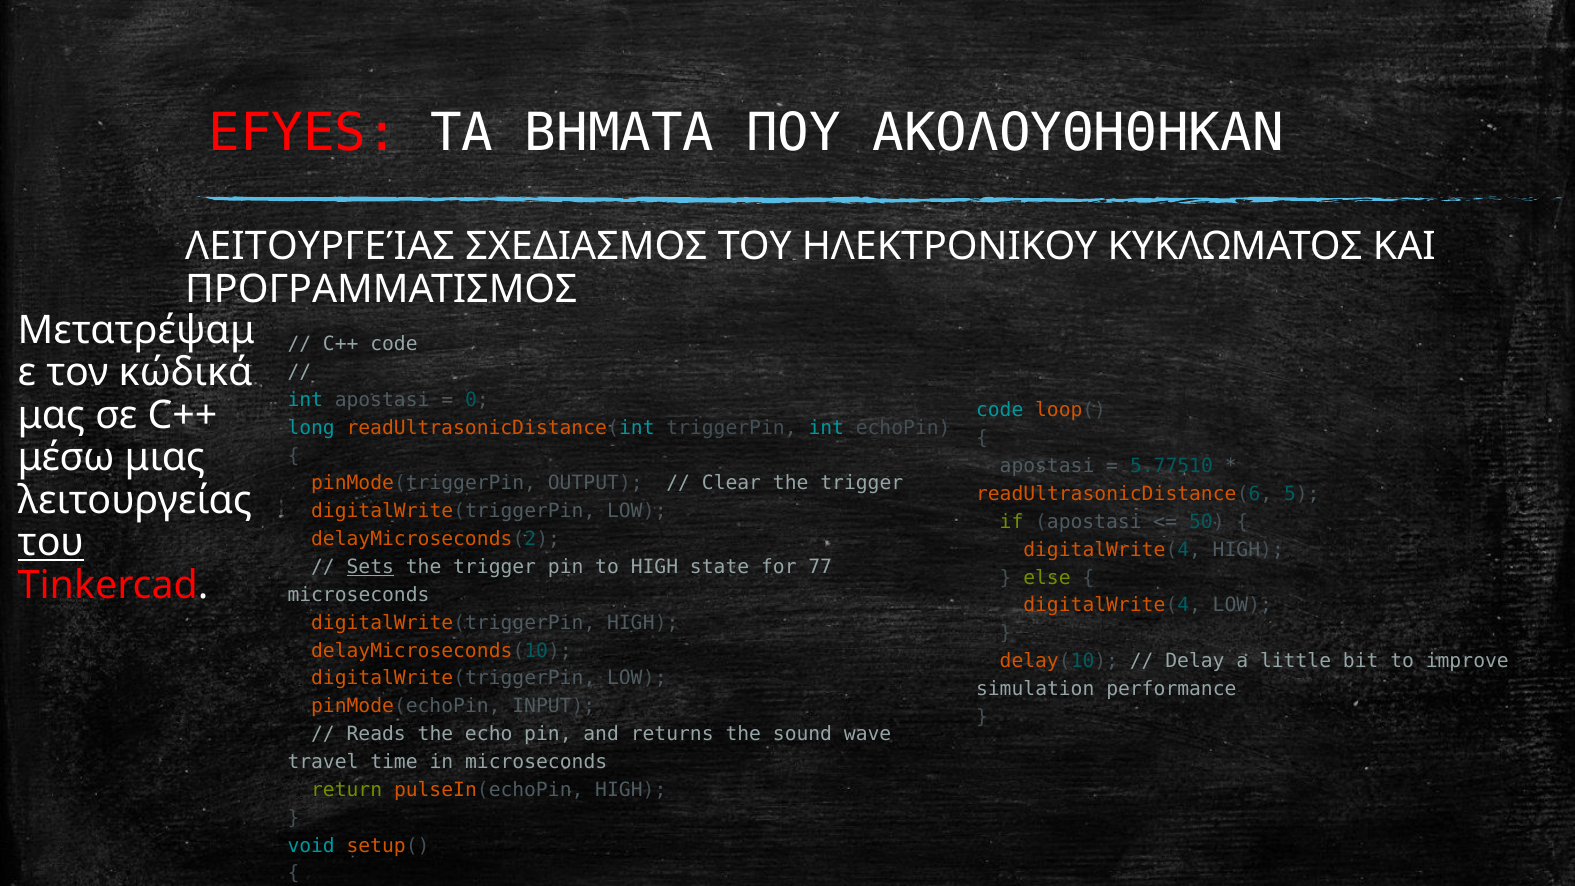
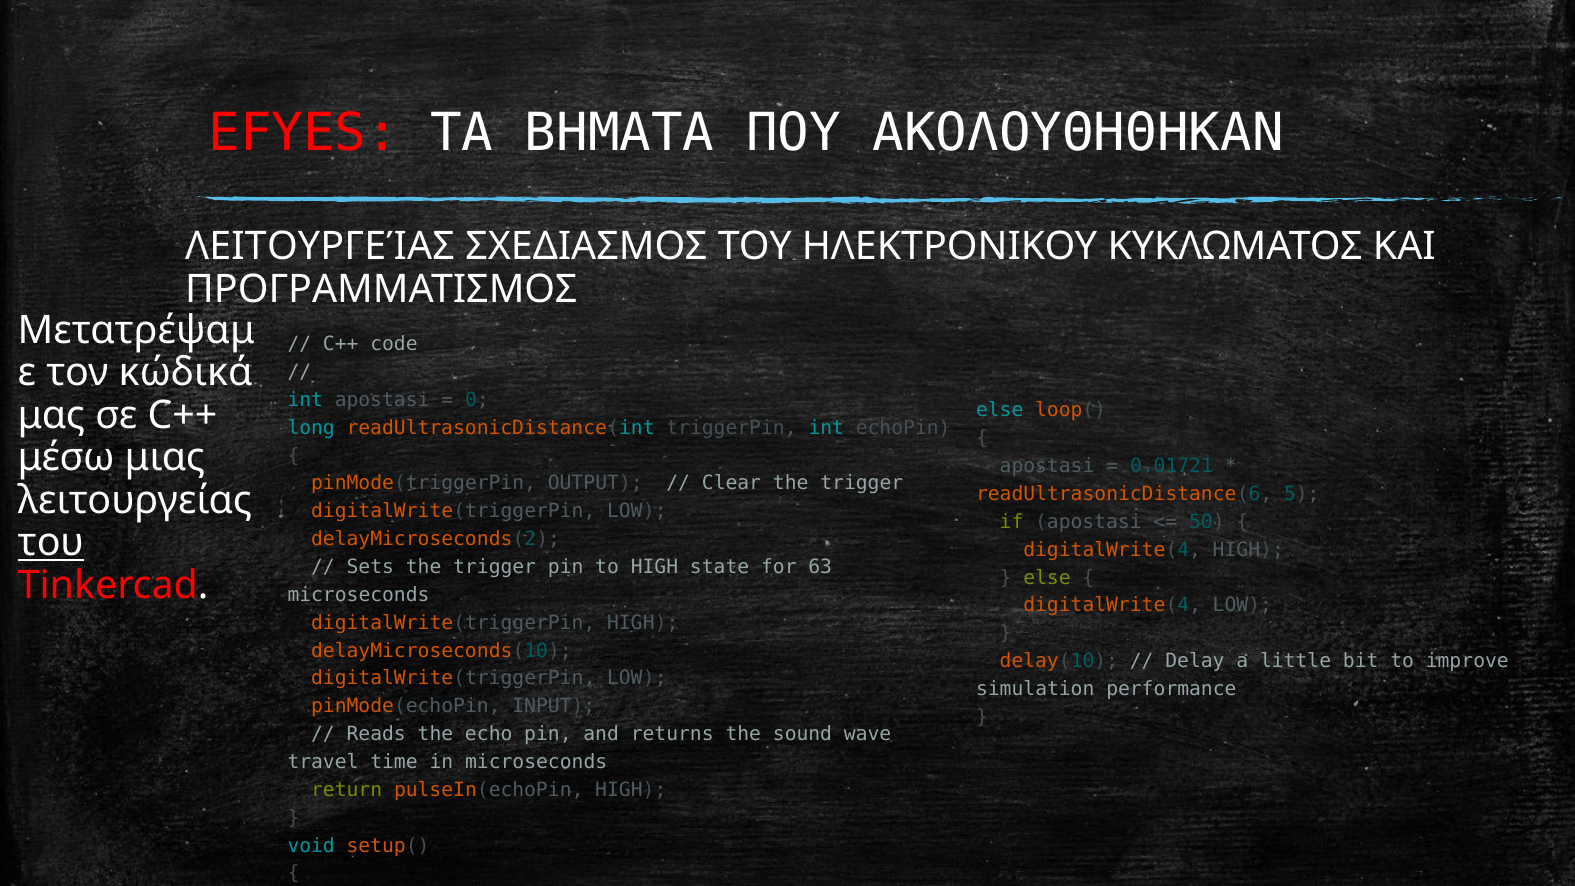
code: code -> else (1000, 411)
5.77510: 5.77510 -> 0.01721 (1171, 466)
Sets underline: present -> none (370, 567)
77: 77 -> 63 (820, 567)
